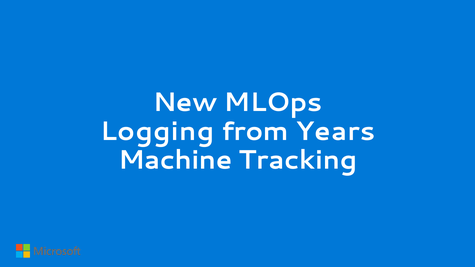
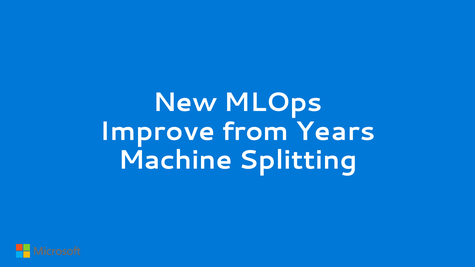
Logging: Logging -> Improve (157, 131)
Tracking: Tracking -> Splitting (298, 160)
